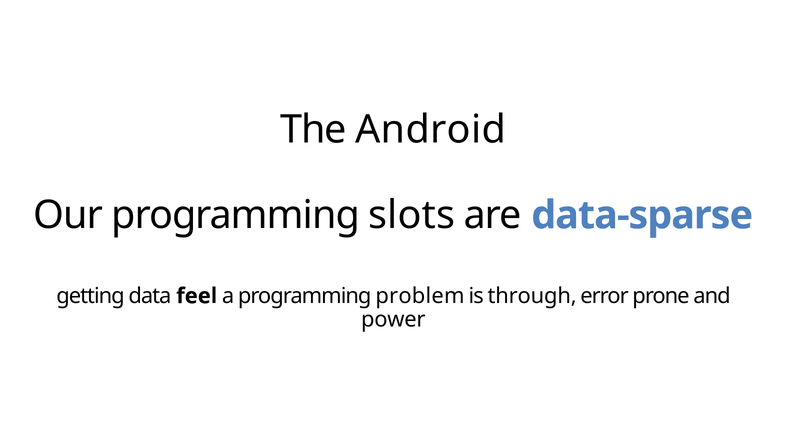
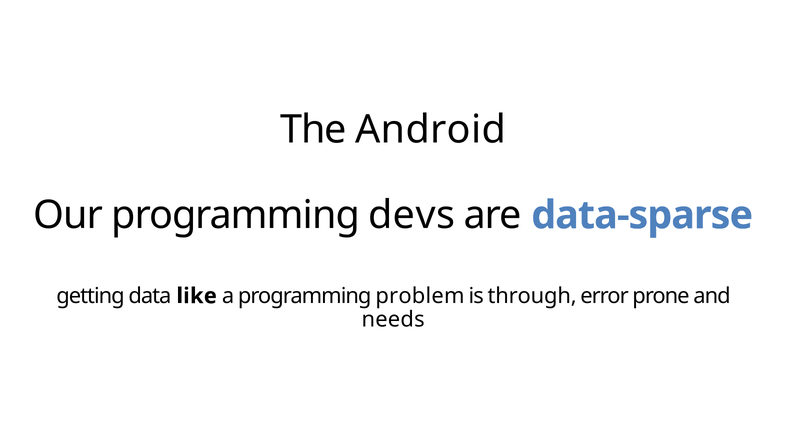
slots: slots -> devs (412, 215)
feel: feel -> like (197, 296)
power: power -> needs (393, 320)
